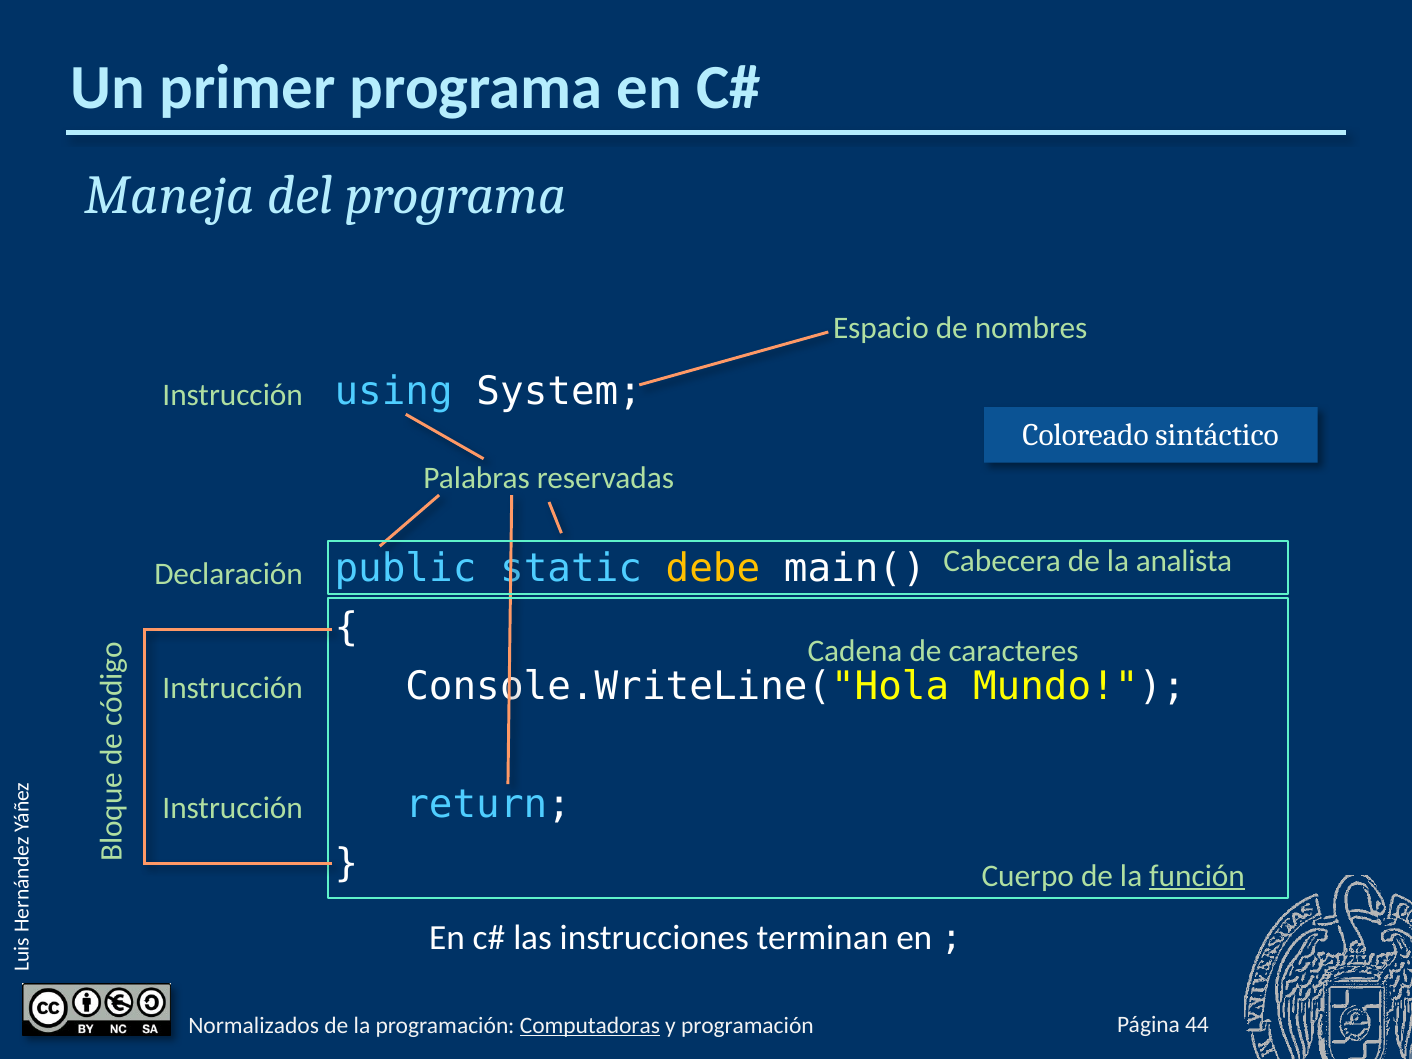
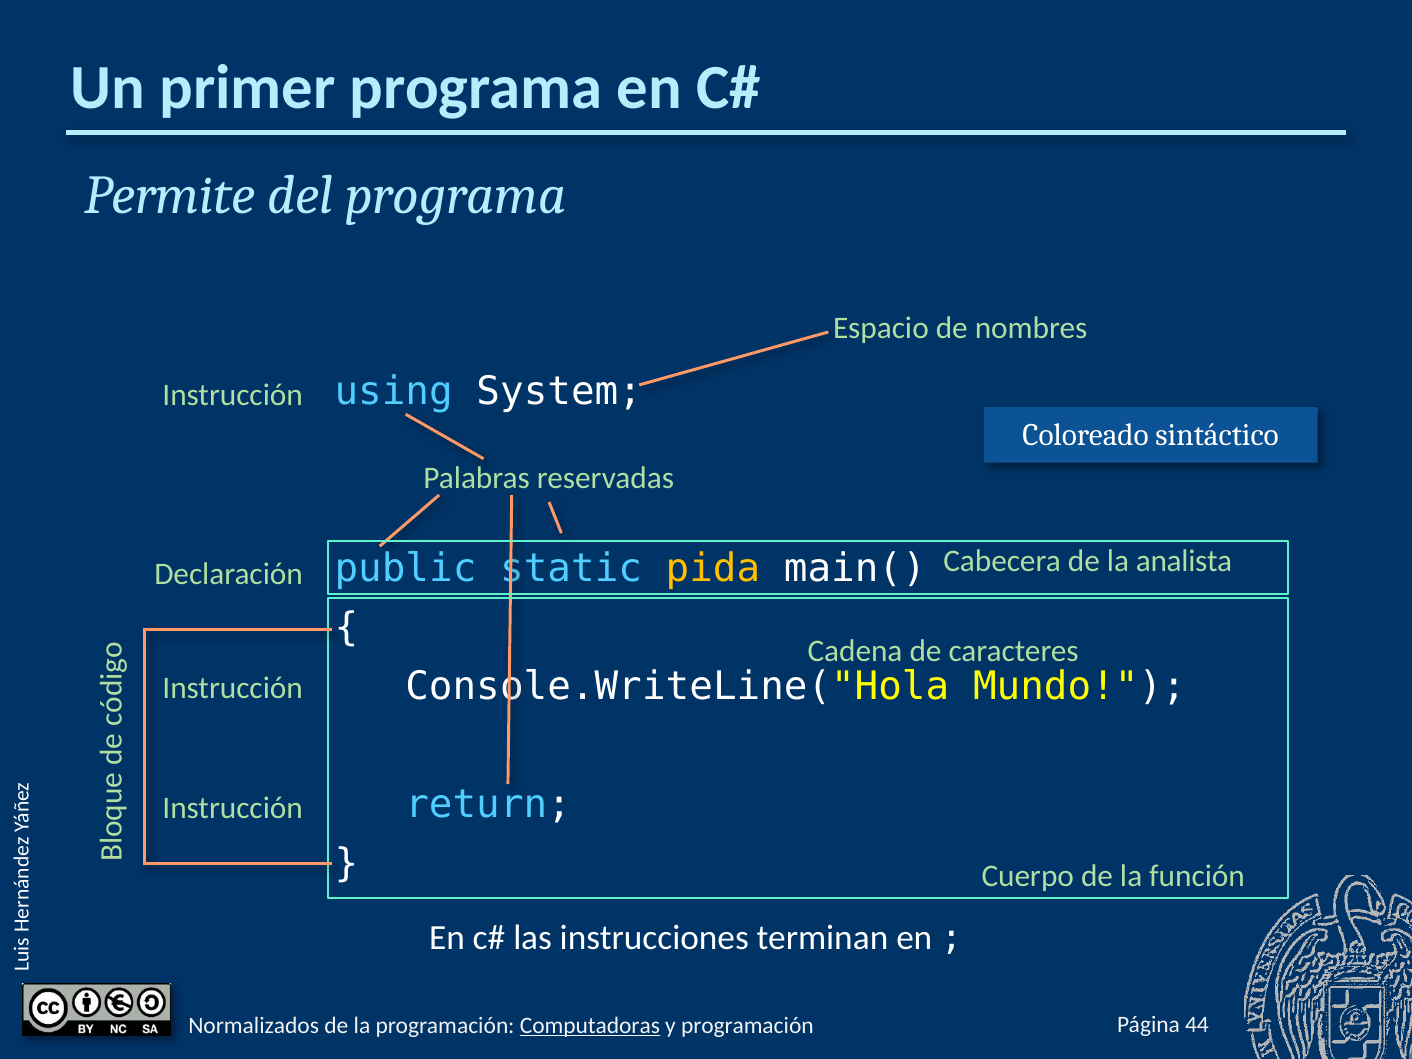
Maneja: Maneja -> Permite (170, 195)
debe: debe -> pida (713, 569)
función underline: present -> none (1197, 876)
